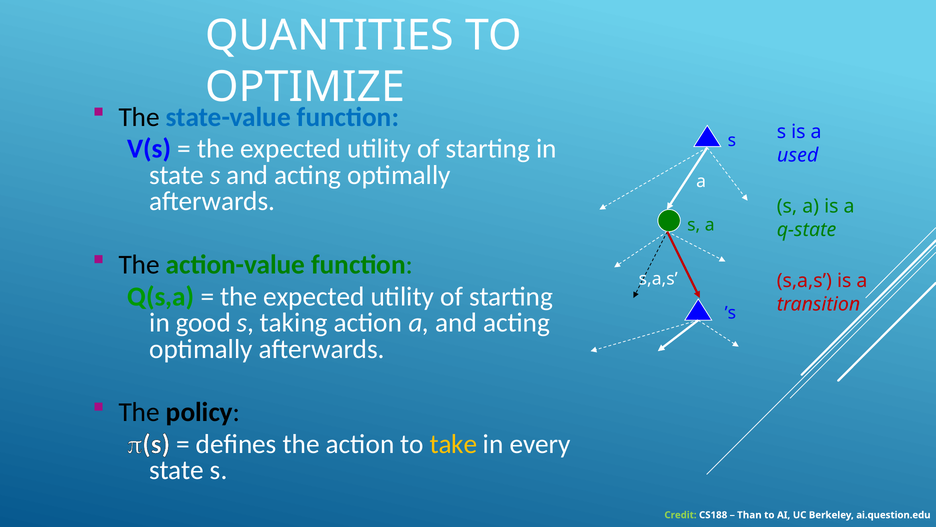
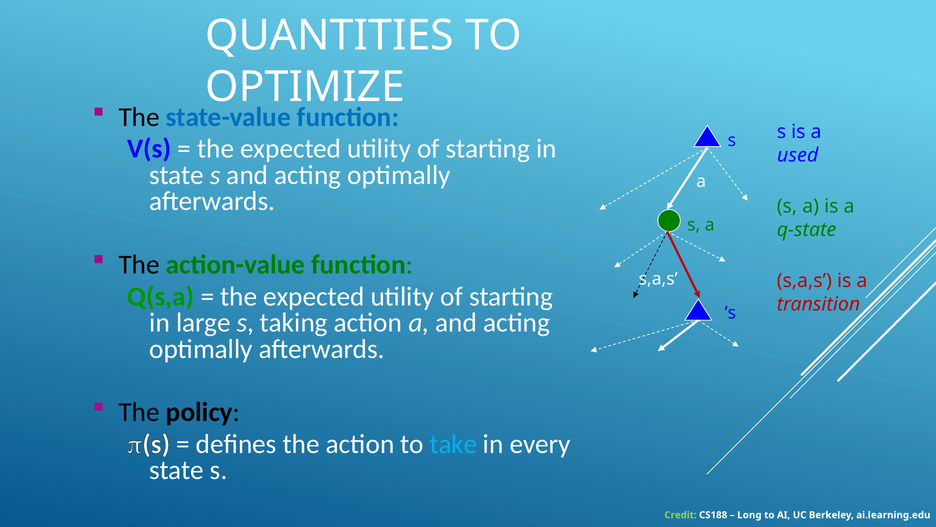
good: good -> large (203, 322)
take colour: yellow -> light blue (453, 444)
Than: Than -> Long (749, 515)
ai.question.edu: ai.question.edu -> ai.learning.edu (893, 515)
